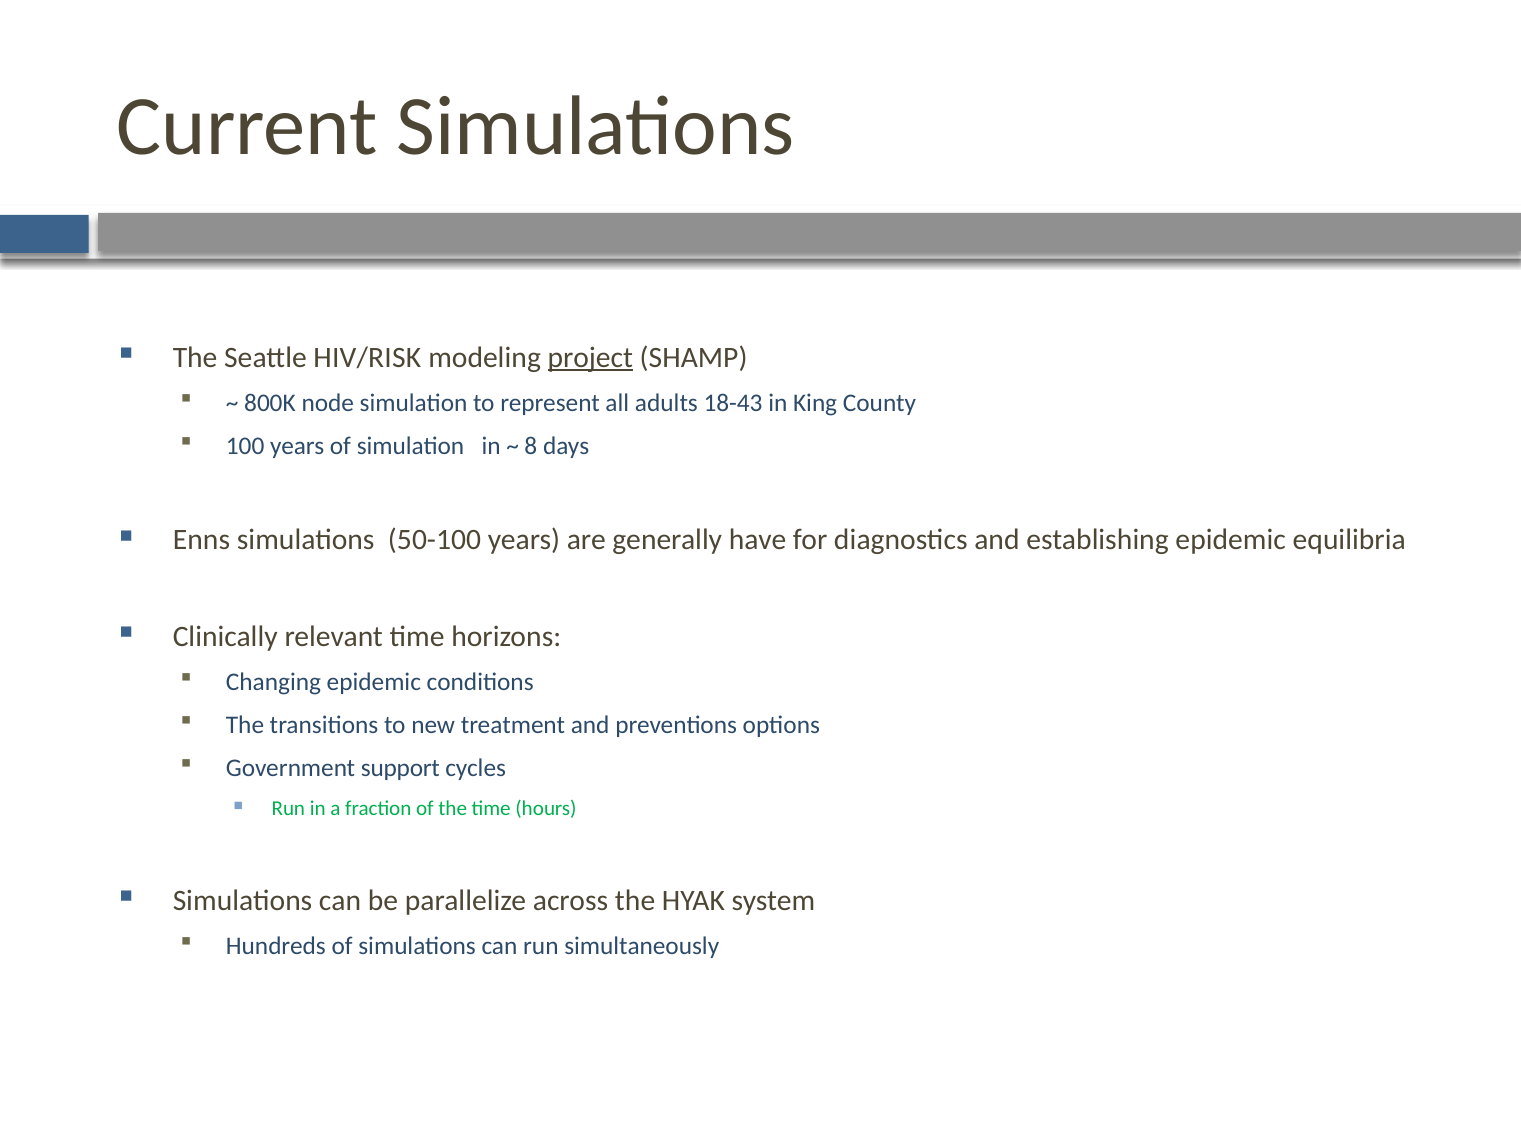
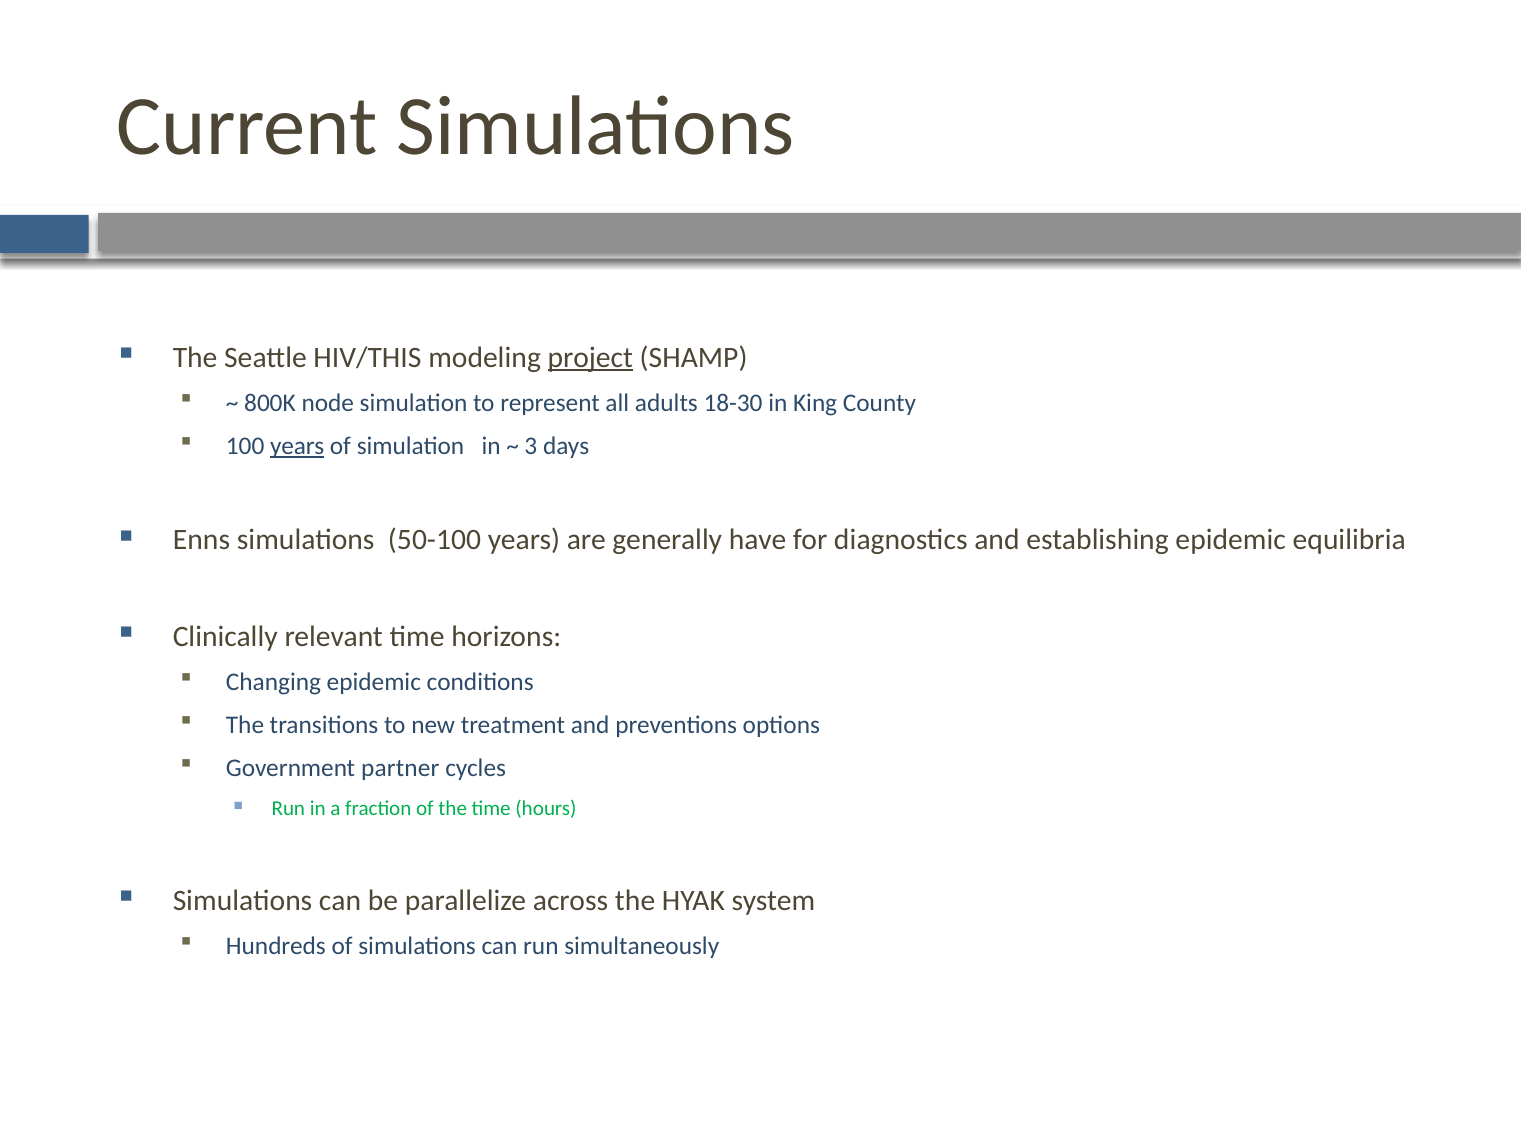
HIV/RISK: HIV/RISK -> HIV/THIS (367, 357)
18-43: 18-43 -> 18-30 (733, 403)
years underline: none -> present (297, 446)
8: 8 -> 3 (531, 446)
support: support -> partner (400, 768)
